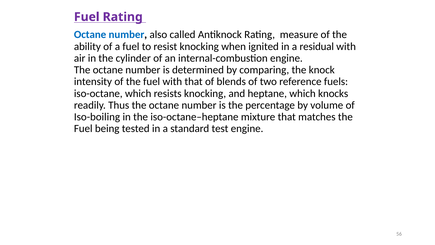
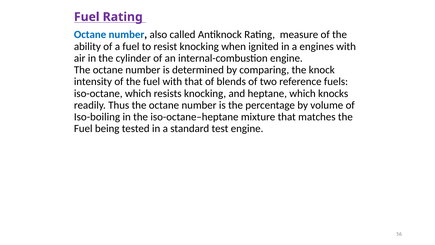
residual: residual -> engines (317, 46)
